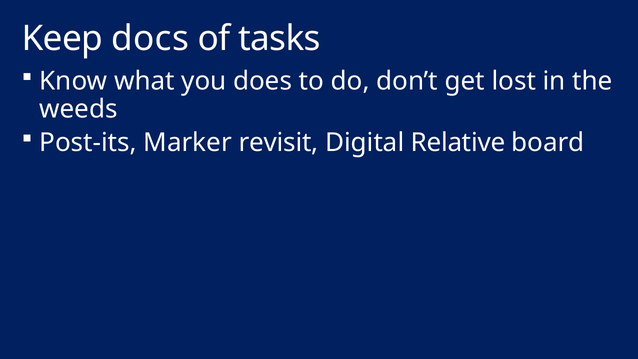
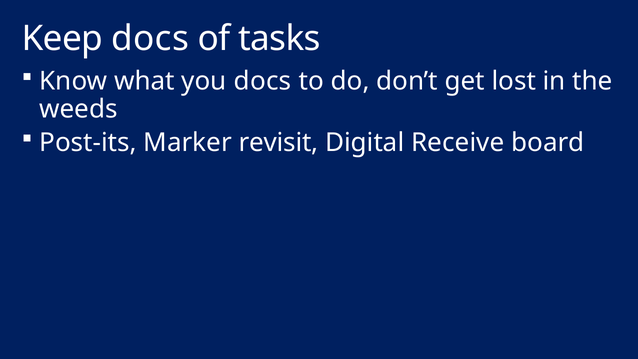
you does: does -> docs (263, 81)
Relative: Relative -> Receive (458, 142)
